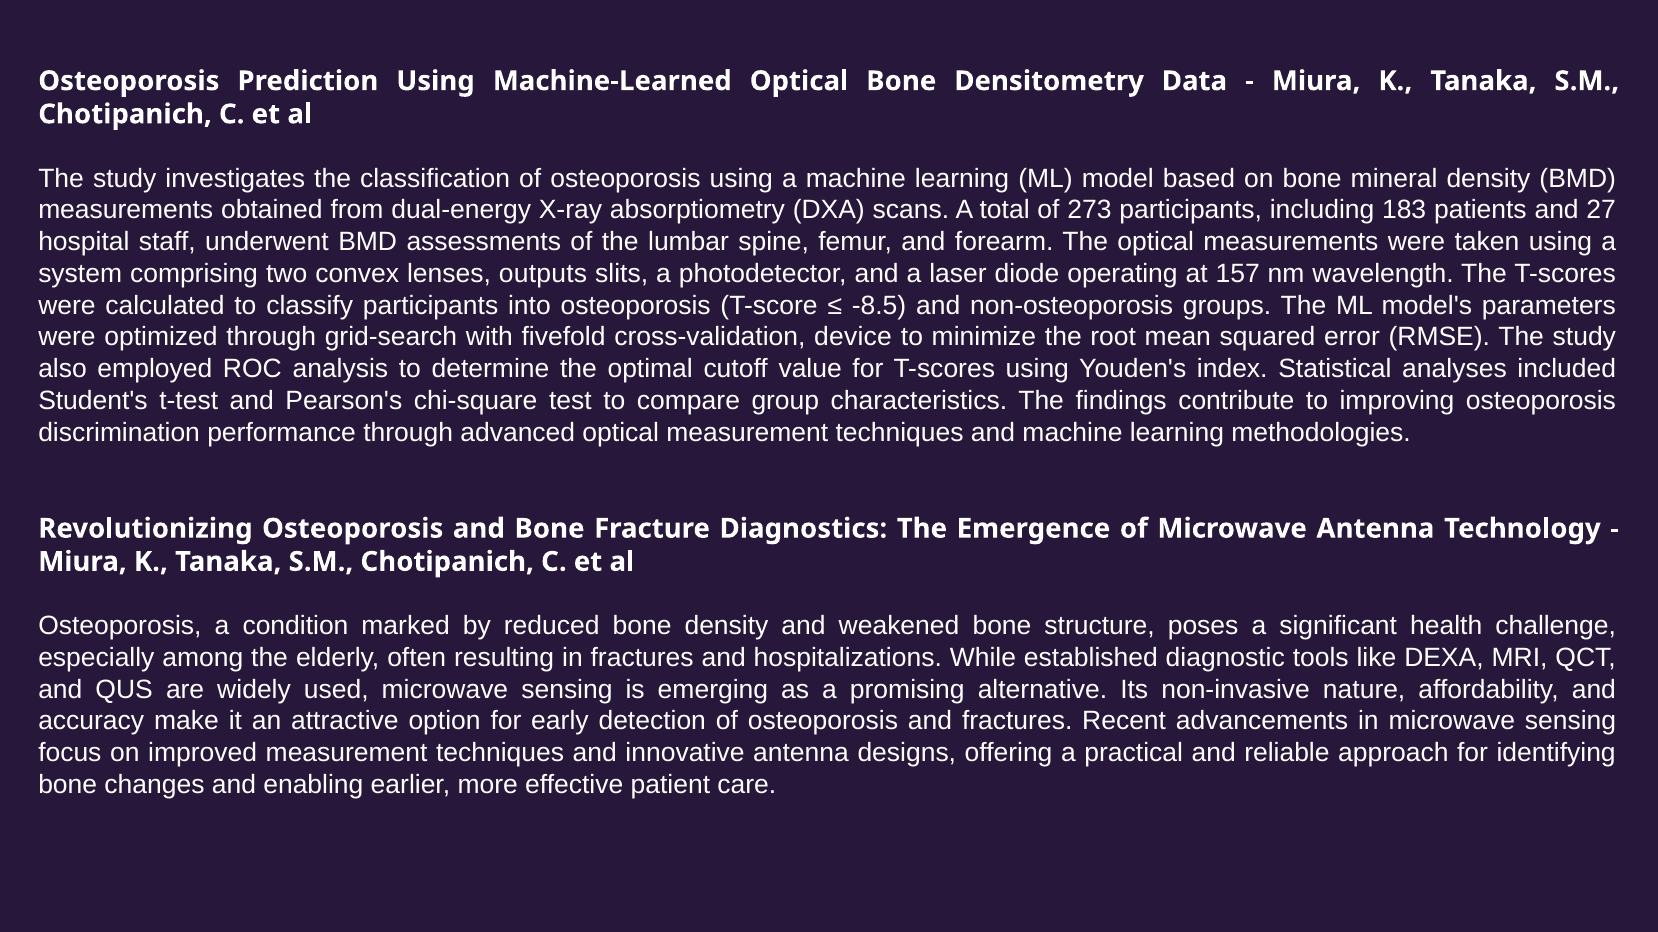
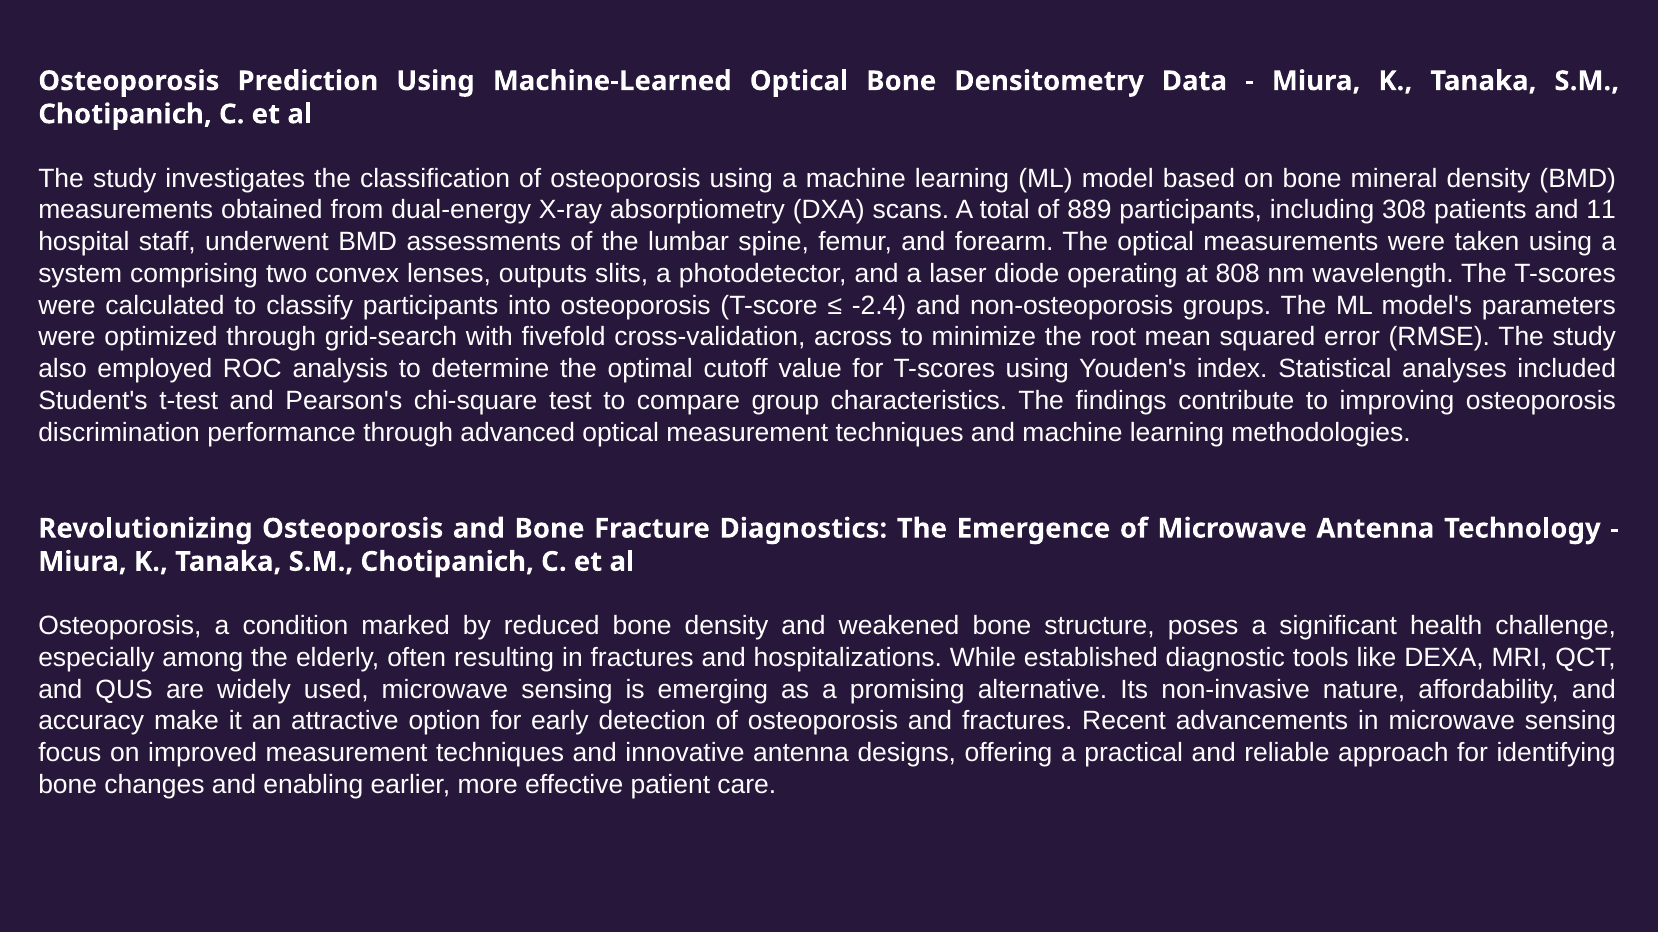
273: 273 -> 889 (1089, 210)
183: 183 -> 308 (1404, 210)
27: 27 -> 11 (1601, 210)
157: 157 -> 808 (1238, 274)
-8.5: -8.5 -> -2.4 (879, 306)
device: device -> across (853, 337)
